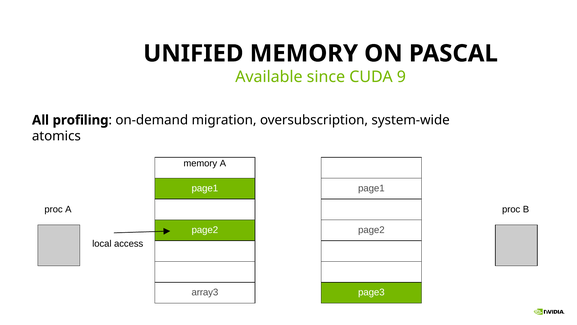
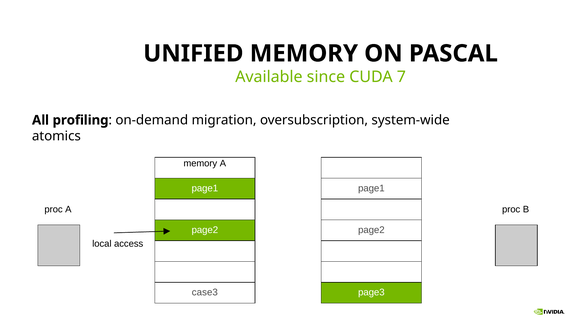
9: 9 -> 7 (401, 77)
array3: array3 -> case3 (205, 292)
